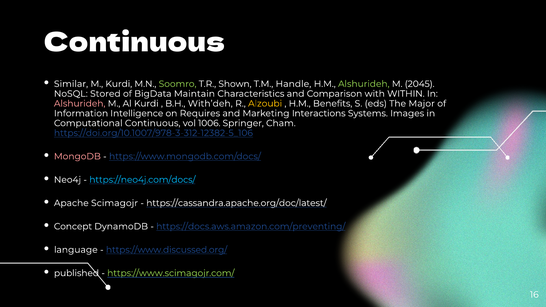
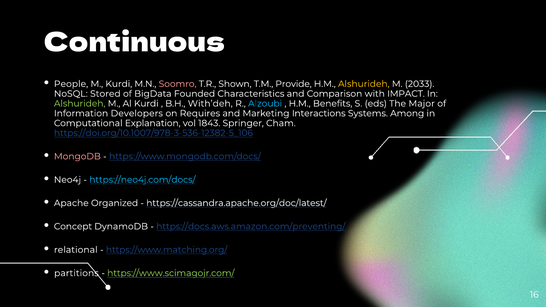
Similar: Similar -> People (71, 84)
Soomro colour: light green -> pink (178, 84)
Handle: Handle -> Provide (294, 84)
Alshurideh colour: light green -> yellow (364, 84)
2045: 2045 -> 2033 (420, 84)
Maintain: Maintain -> Founded (195, 94)
WITHIN: WITHIN -> IMPACT (406, 94)
Alshurideh colour: pink -> light green (80, 104)
Alzoubi colour: yellow -> light blue (265, 104)
Intelligence: Intelligence -> Developers (137, 113)
Images: Images -> Among (407, 113)
Computational Continuous: Continuous -> Explanation (153, 123)
1006: 1006 -> 1843 (209, 123)
https://doi.org/10.1007/978-3-312-12382-5_106: https://doi.org/10.1007/978-3-312-12382-5_106 -> https://doi.org/10.1007/978-3-536-12382-5_106 (153, 133)
Scimagojr: Scimagojr -> Organized (115, 203)
language: language -> relational (76, 250)
https://www.discussed.org/: https://www.discussed.org/ -> https://www.matching.org/ (167, 250)
published: published -> partitions (76, 273)
